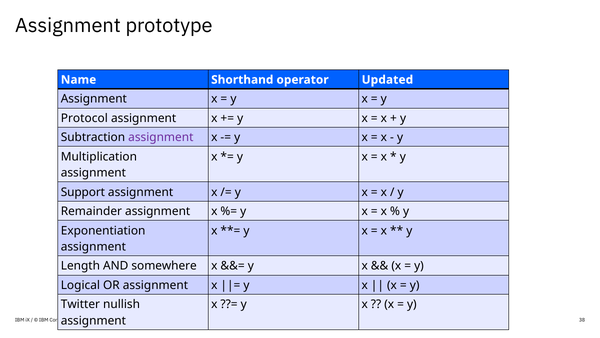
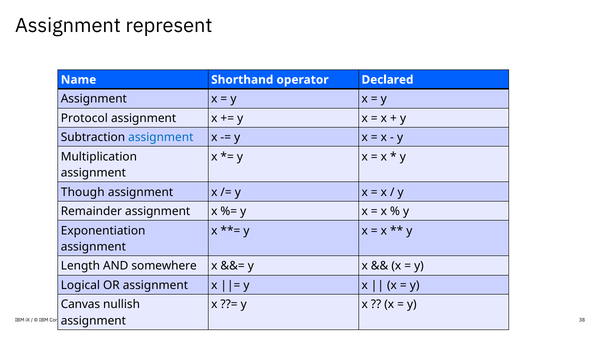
prototype: prototype -> represent (169, 26)
Updated: Updated -> Declared (387, 80)
assignment colour: purple -> blue (161, 137)
Support: Support -> Though (83, 192)
Twitter: Twitter -> Canvas (80, 304)
